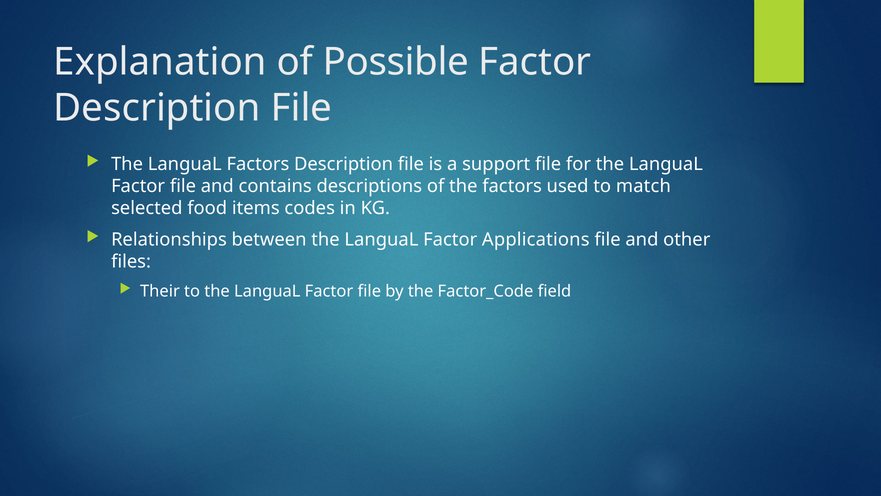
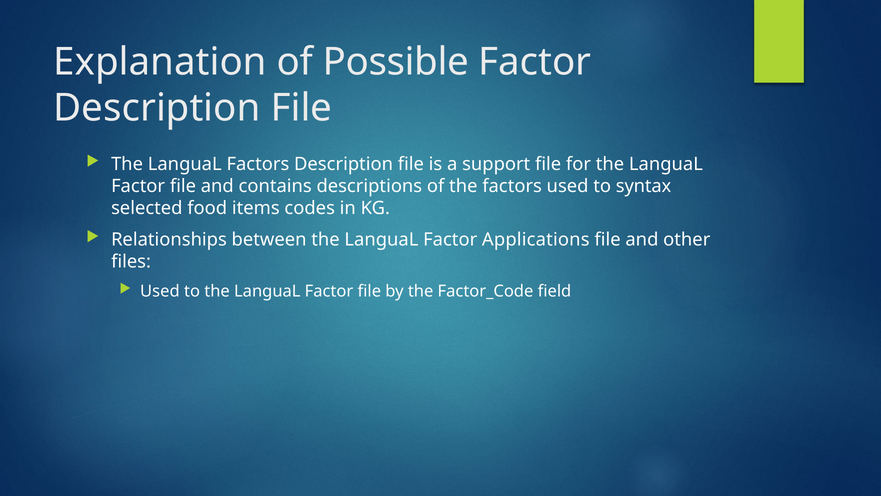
match: match -> syntax (644, 186)
Their: Their -> Used (160, 291)
